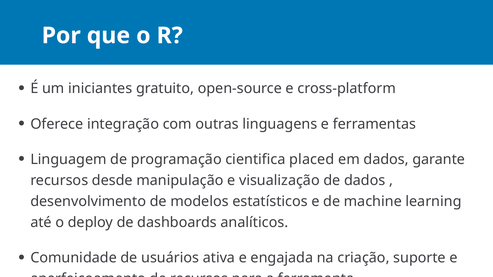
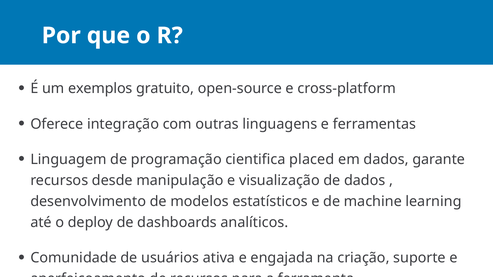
iniciantes: iniciantes -> exemplos (100, 89)
